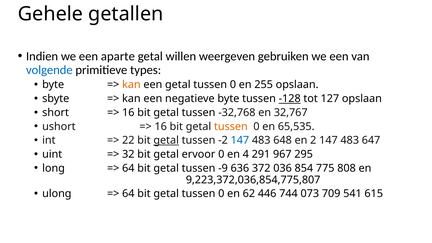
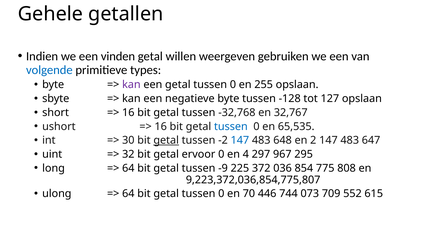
aparte: aparte -> vinden (118, 56)
kan colour: orange -> purple (131, 85)
-128 underline: present -> none (290, 99)
tussen colour: orange -> blue (231, 126)
22: 22 -> 30 (128, 140)
291: 291 -> 297 (261, 154)
636: 636 -> 225 (240, 168)
62: 62 -> 70 (249, 194)
541: 541 -> 552 (352, 194)
